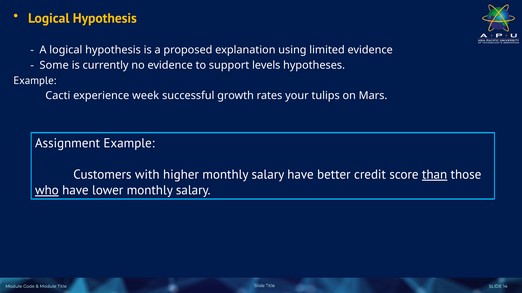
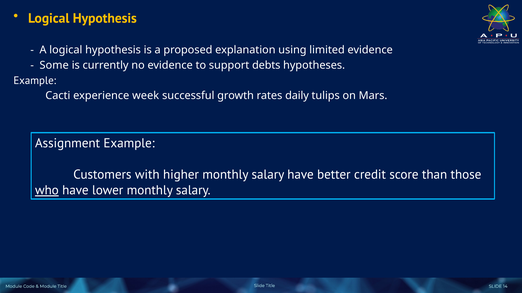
levels: levels -> debts (266, 65)
your: your -> daily (297, 96)
than underline: present -> none (435, 175)
